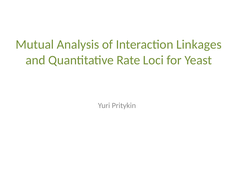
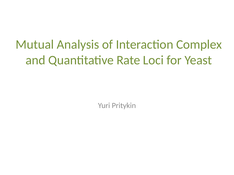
Linkages: Linkages -> Complex (199, 45)
